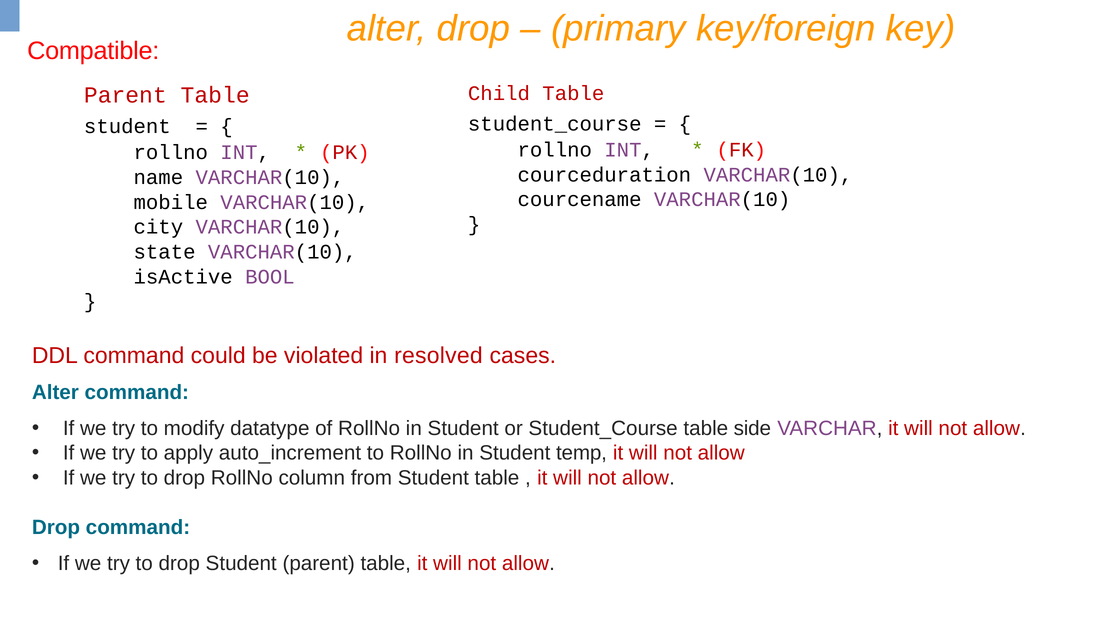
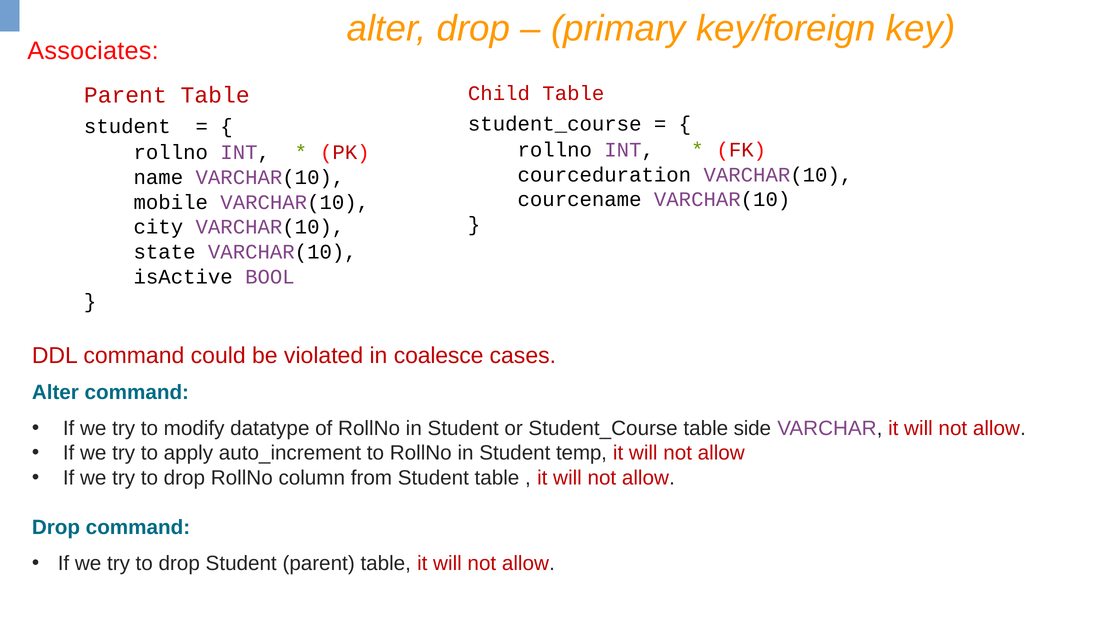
Compatible: Compatible -> Associates (93, 51)
resolved: resolved -> coalesce (439, 355)
